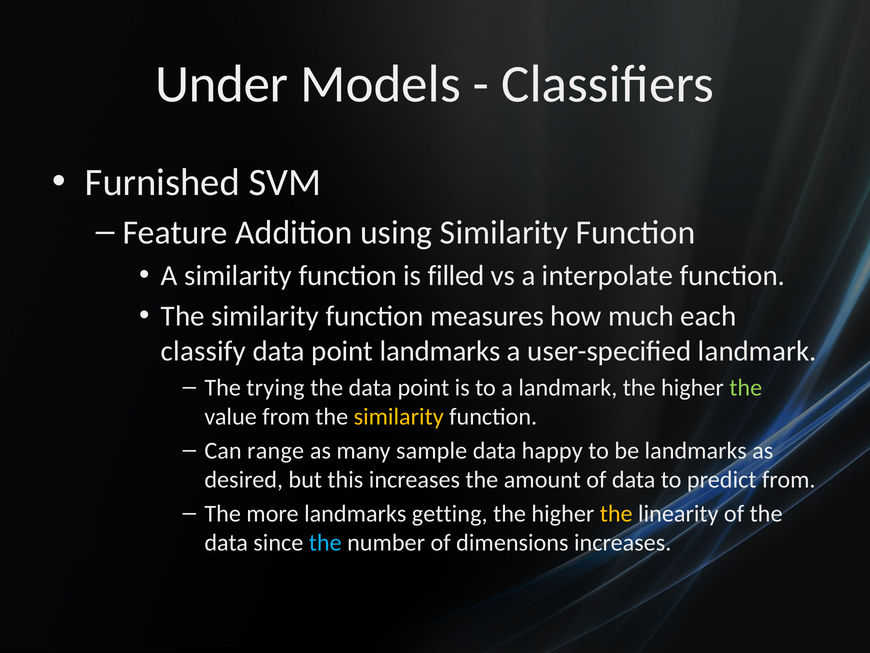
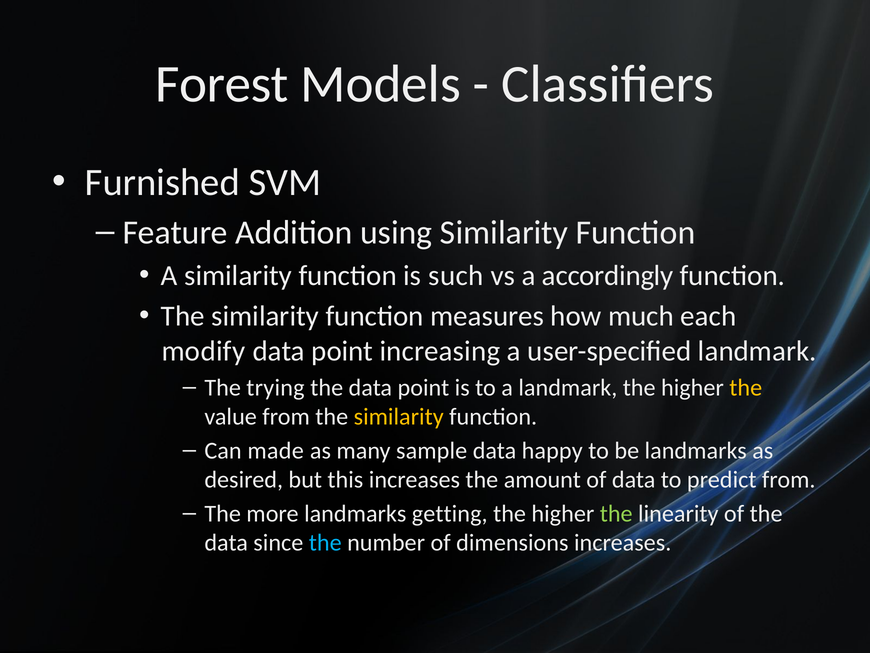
Under: Under -> Forest (222, 84)
filled: filled -> such (456, 276)
interpolate: interpolate -> accordingly (608, 276)
classify: classify -> modify (203, 351)
point landmarks: landmarks -> increasing (440, 351)
the colour: light green -> yellow (746, 387)
range: range -> made (276, 450)
the colour: yellow -> light green (616, 513)
